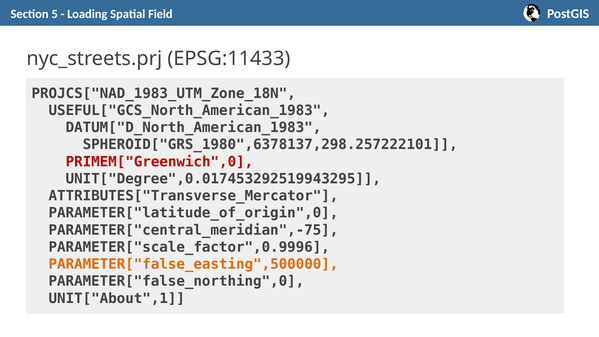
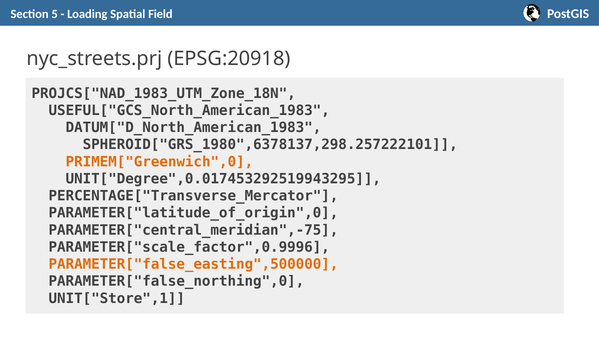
EPSG:11433: EPSG:11433 -> EPSG:20918 (229, 59)
PRIMEM["Greenwich",0 colour: red -> orange (159, 162)
ATTRIBUTES["Transverse_Mercator: ATTRIBUTES["Transverse_Mercator -> PERCENTAGE["Transverse_Mercator (193, 196)
UNIT["About",1: UNIT["About",1 -> UNIT["Store",1 (117, 298)
